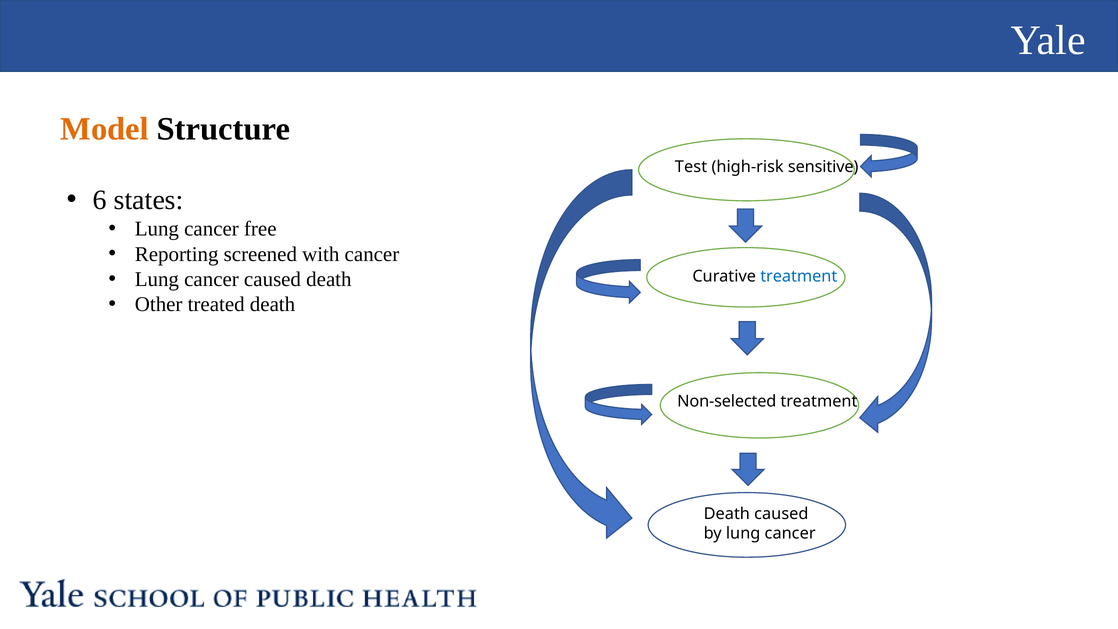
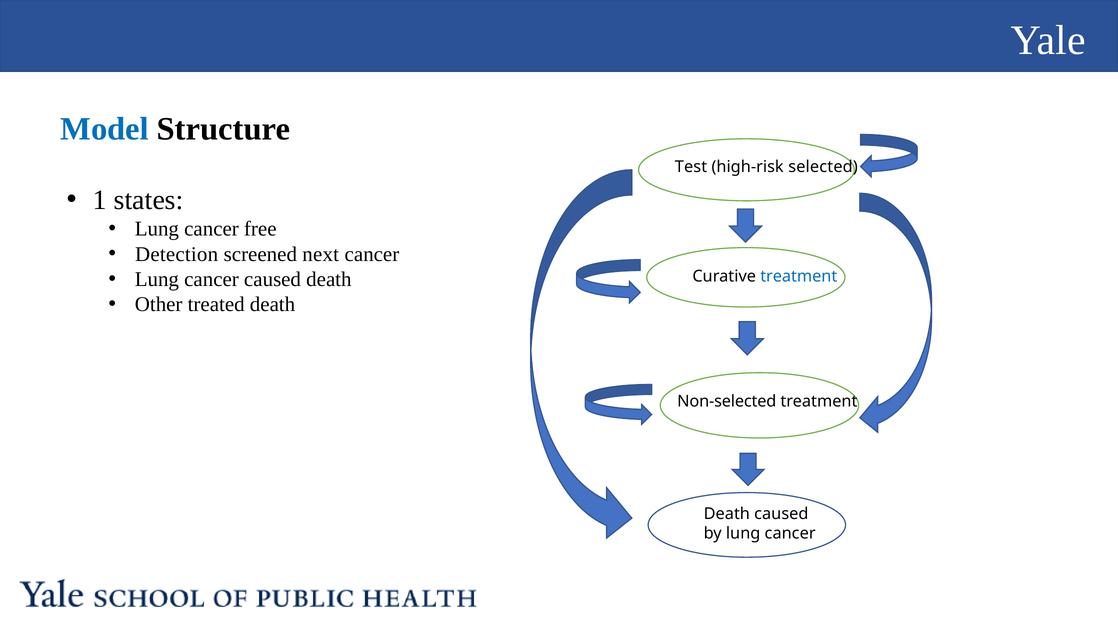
Model colour: orange -> blue (105, 129)
sensitive: sensitive -> selected (823, 167)
6: 6 -> 1 (100, 200)
Reporting: Reporting -> Detection (177, 254)
with: with -> next (321, 254)
